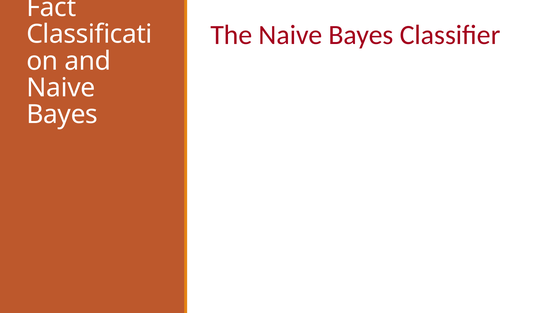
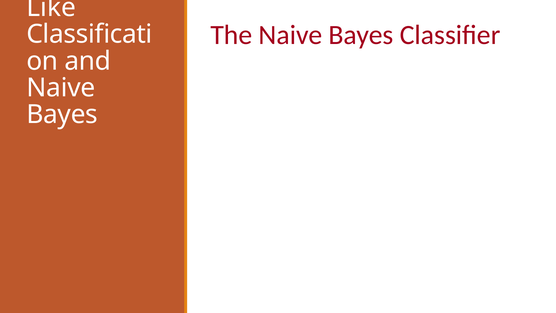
Fact: Fact -> Like (51, 7)
